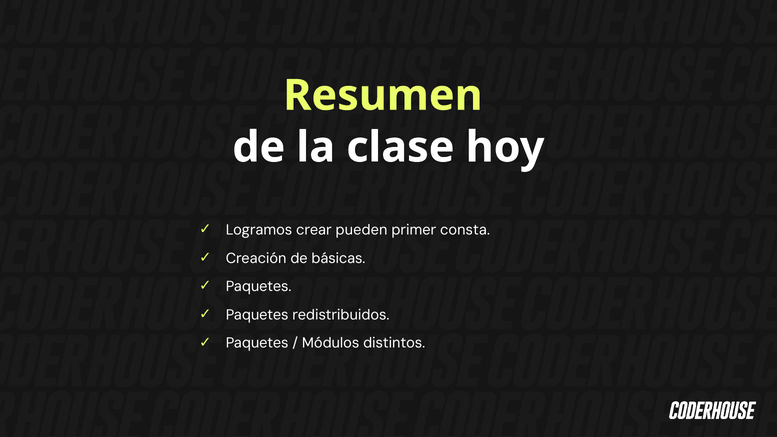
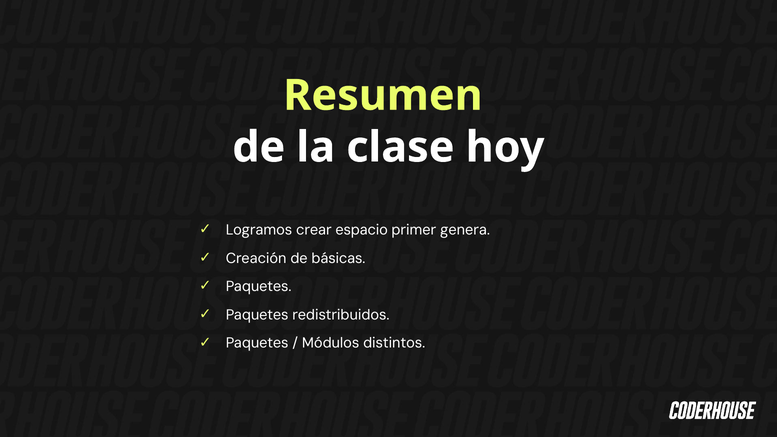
pueden: pueden -> espacio (362, 230)
consta: consta -> genera (465, 230)
